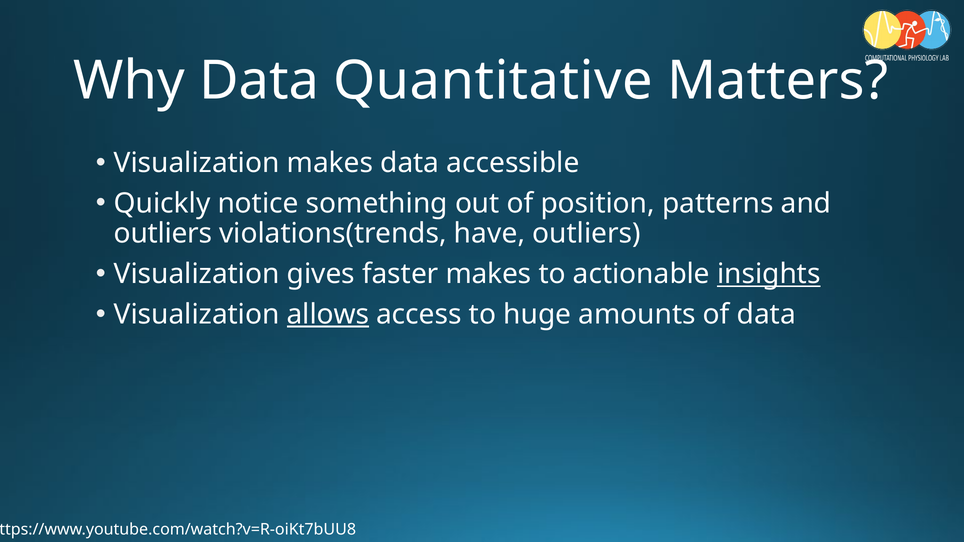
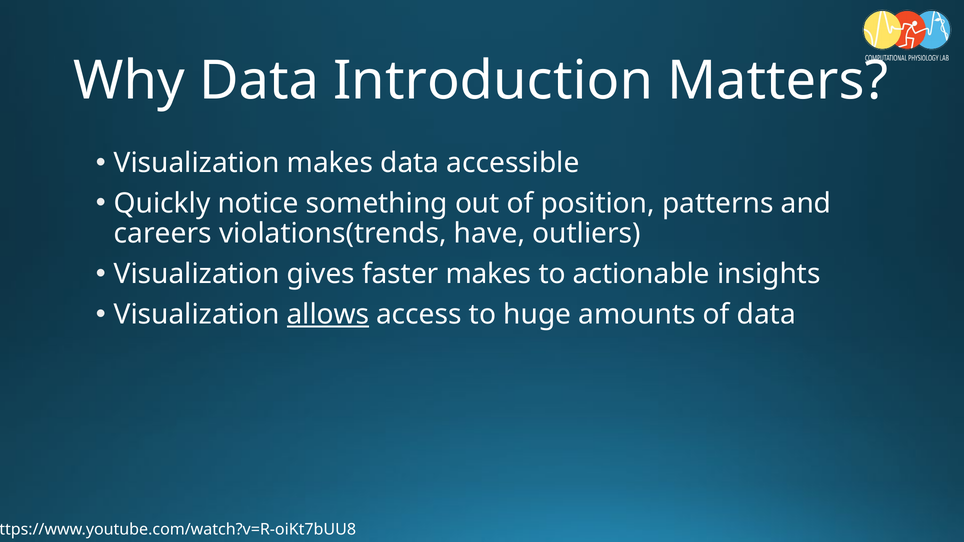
Quantitative: Quantitative -> Introduction (493, 81)
outliers: outliers -> careers (163, 234)
insights underline: present -> none (769, 274)
